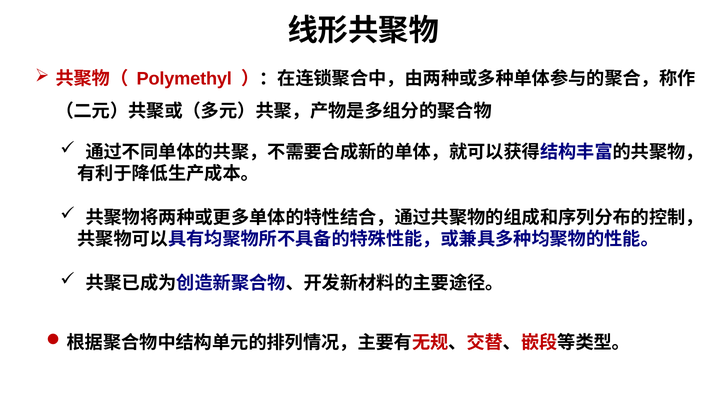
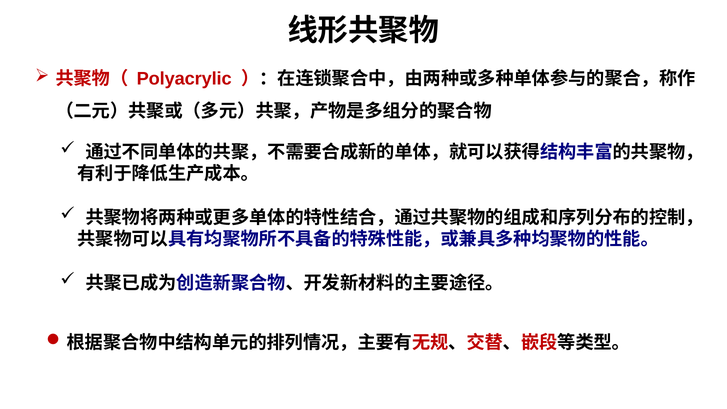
Polymethyl: Polymethyl -> Polyacrylic (184, 79)
